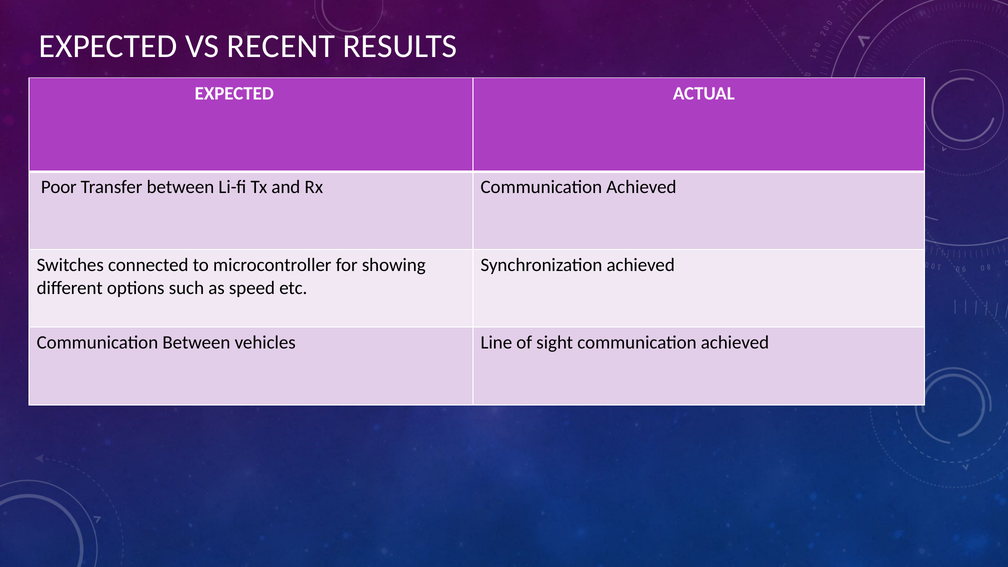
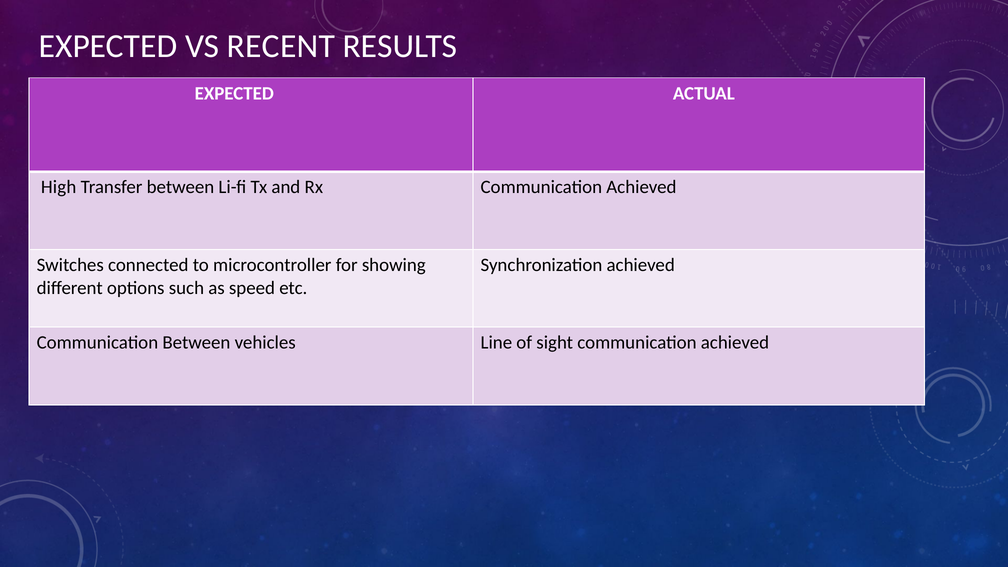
Poor: Poor -> High (59, 187)
